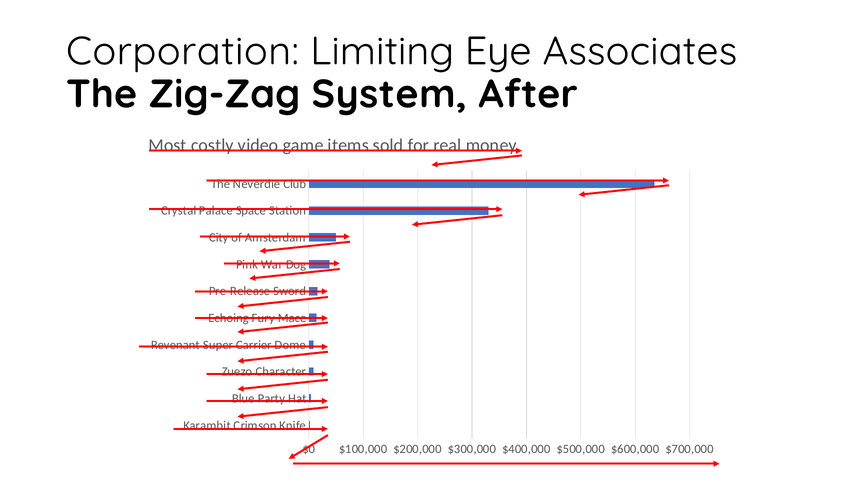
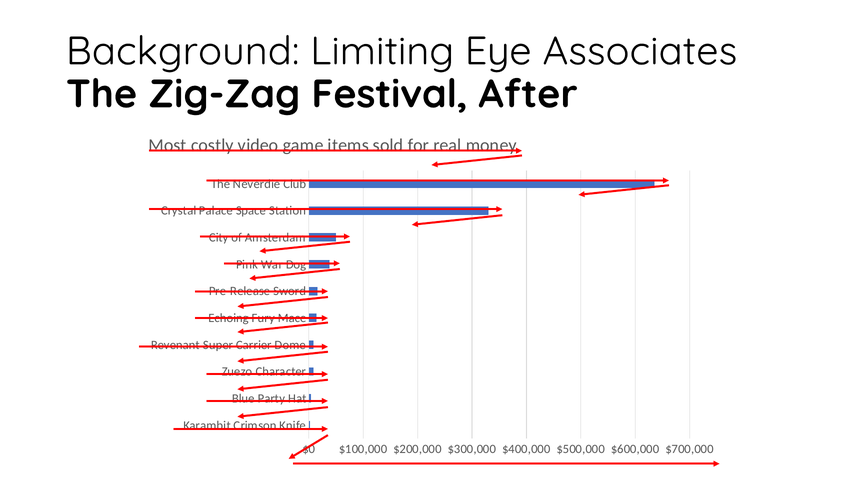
Corporation: Corporation -> Background (183, 51)
System: System -> Festival (390, 94)
